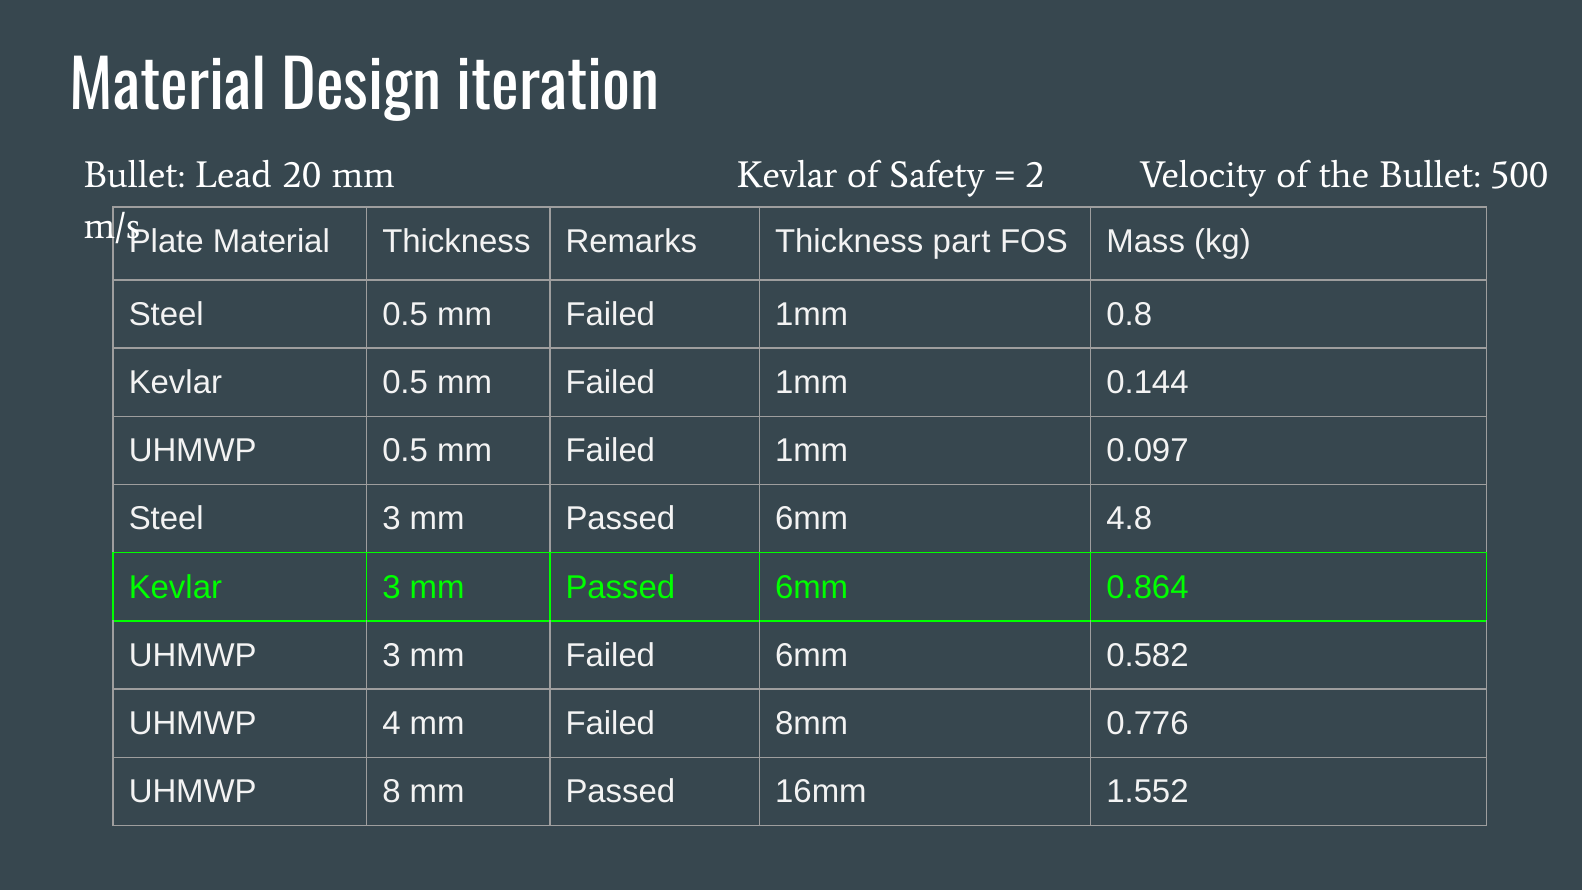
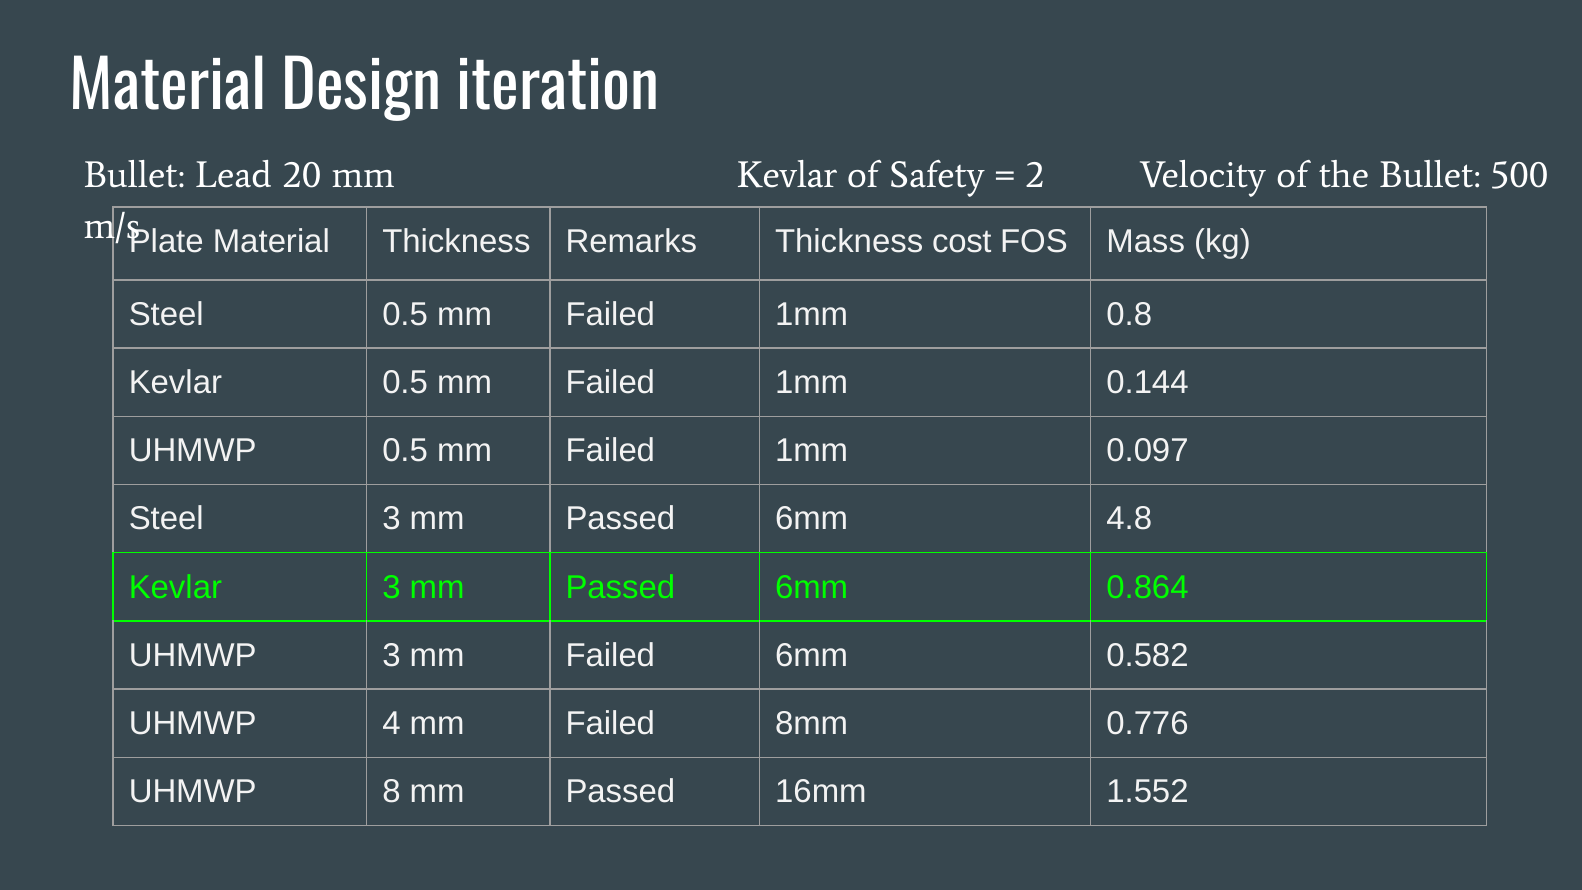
part: part -> cost (962, 242)
